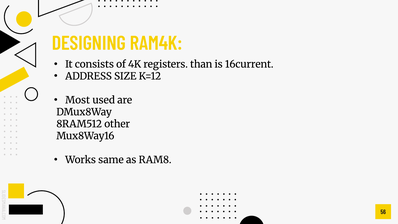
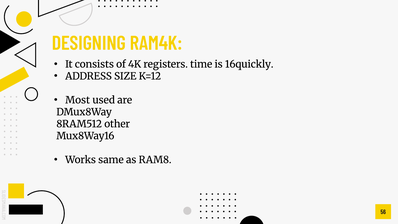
than: than -> time (201, 64)
16current: 16current -> 16quickly (249, 64)
